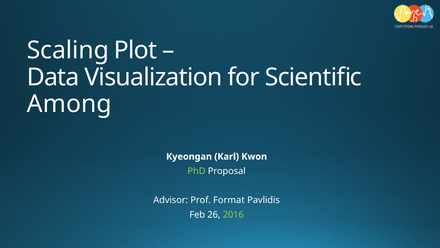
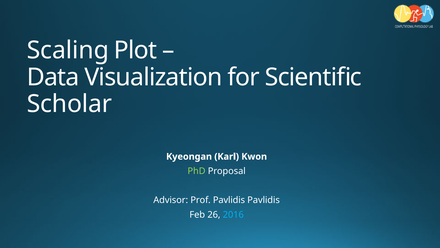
Among: Among -> Scholar (69, 104)
Prof Format: Format -> Pavlidis (229, 200)
2016 colour: light green -> light blue (233, 214)
